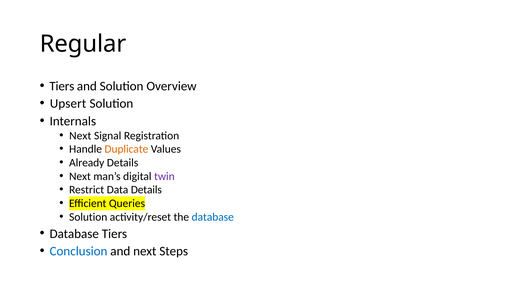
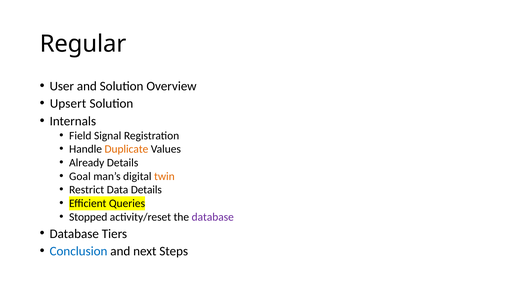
Tiers: Tiers -> User (62, 86)
Next: Next -> Field (80, 135)
Next: Next -> Goal (80, 176)
twin colour: purple -> orange (164, 176)
Solution: Solution -> Stopped (88, 217)
database colour: blue -> purple (213, 217)
